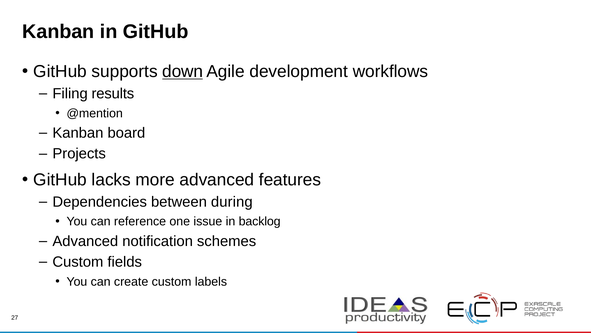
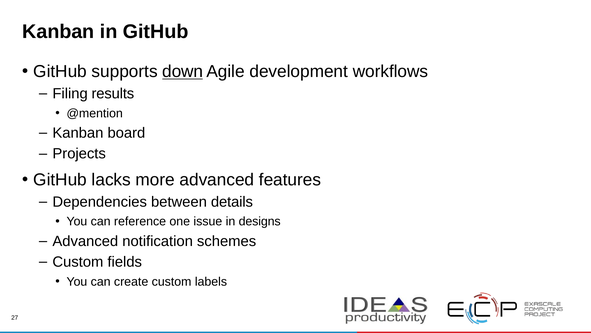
during: during -> details (232, 202)
backlog: backlog -> designs (260, 221)
